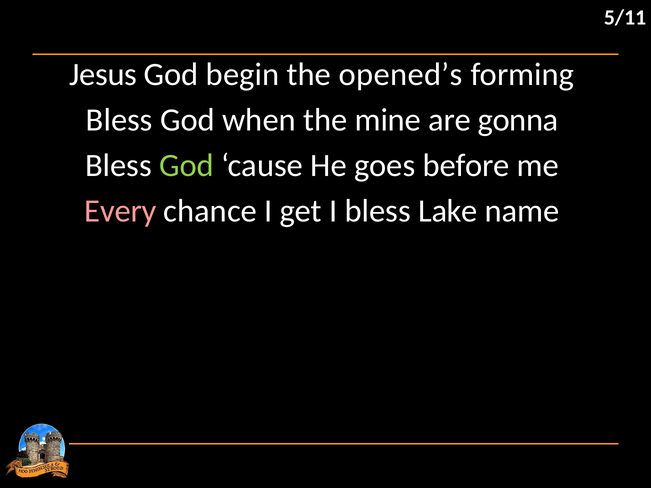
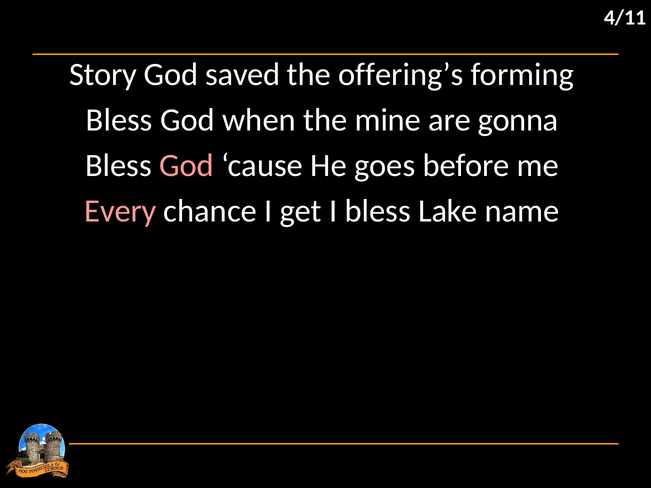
5/11: 5/11 -> 4/11 (625, 17)
Jesus: Jesus -> Story (103, 74)
begin: begin -> saved (243, 74)
opened’s: opened’s -> offering’s (401, 74)
God colour: light green -> pink (187, 166)
